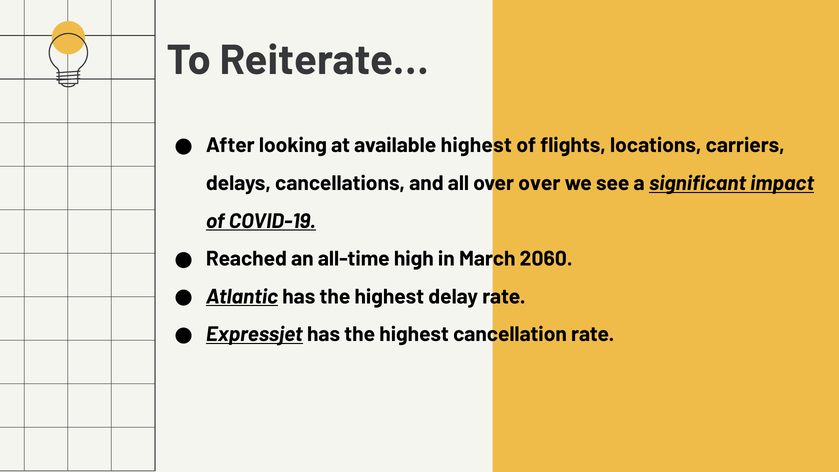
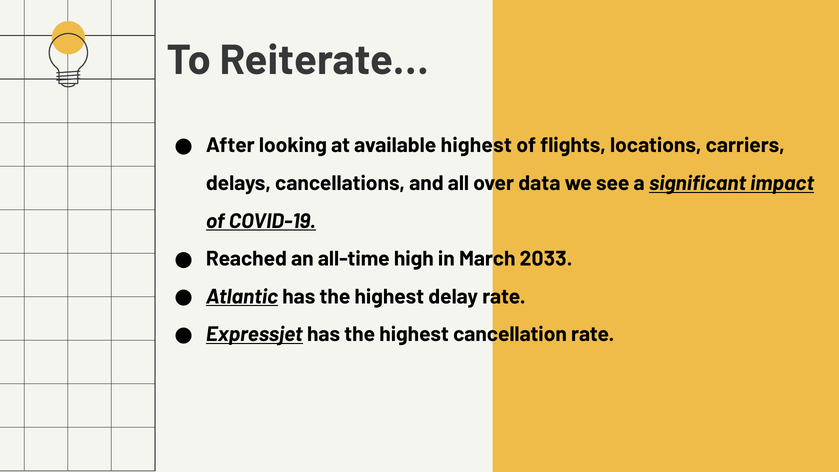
over over: over -> data (539, 183)
2060: 2060 -> 2033 (546, 259)
